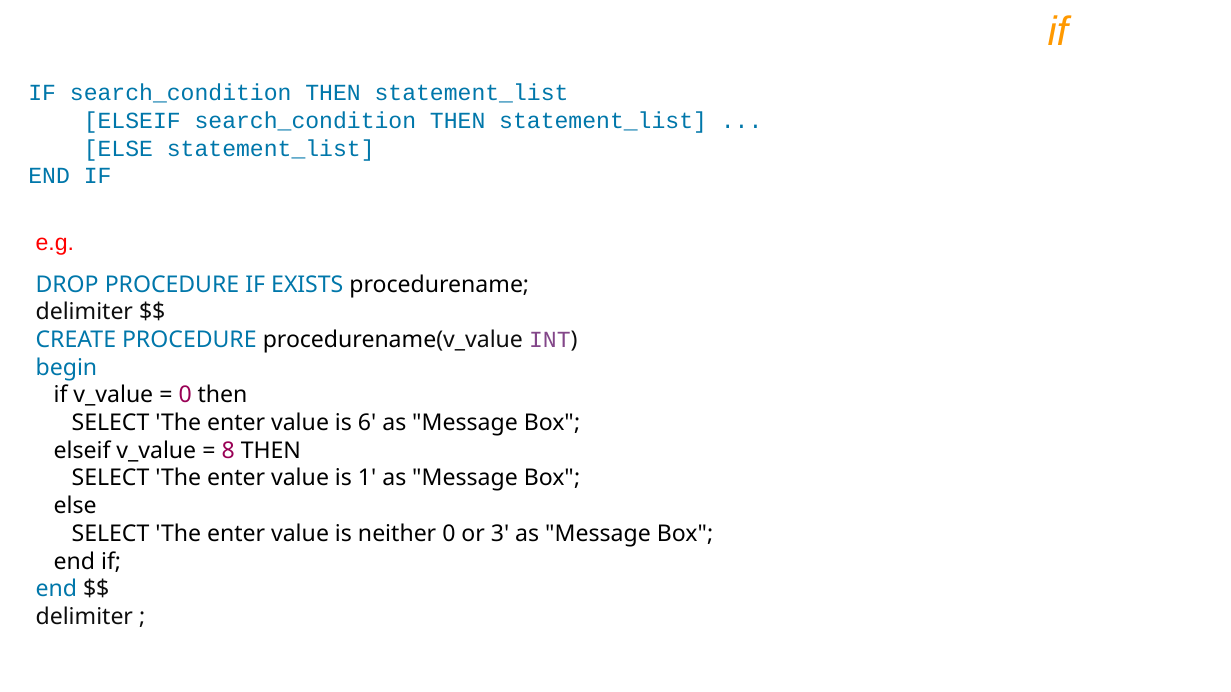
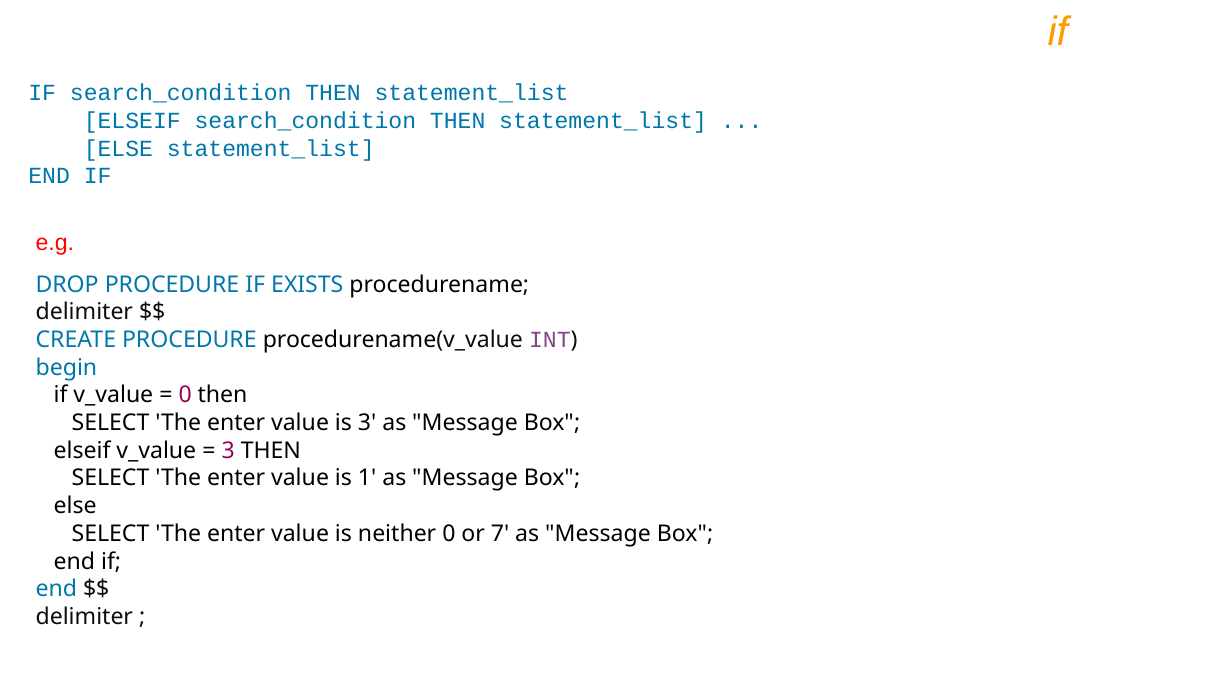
is 6: 6 -> 3 (367, 423)
8: 8 -> 3 (228, 451)
3: 3 -> 7 (500, 534)
